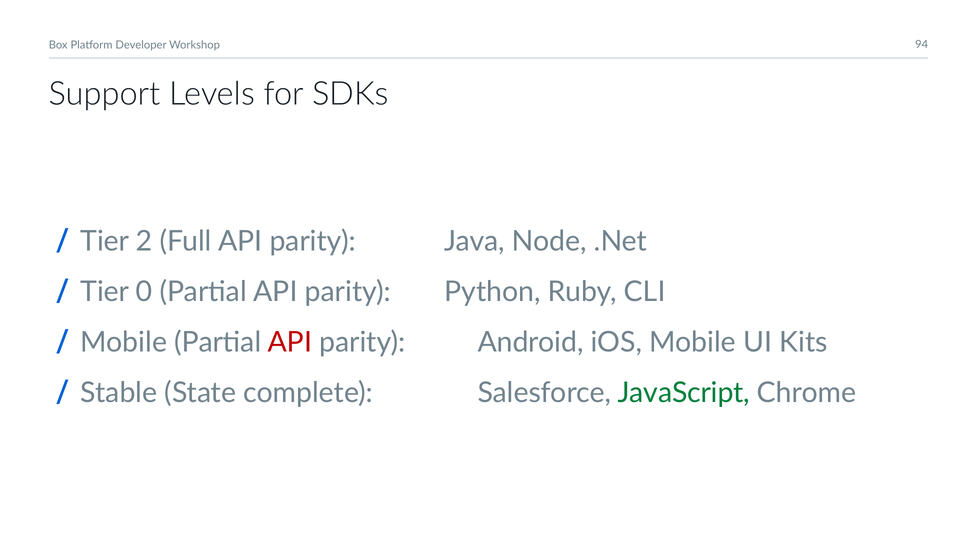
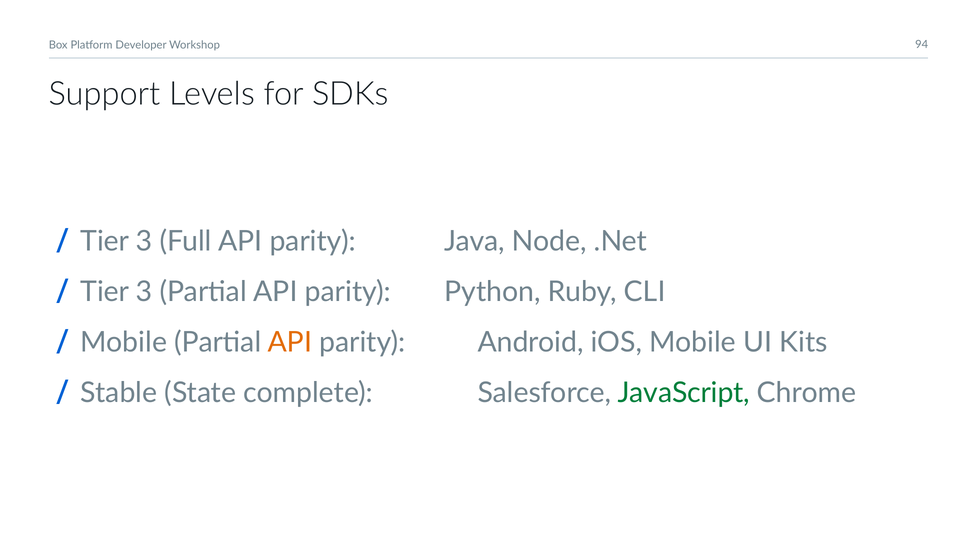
2: 2 -> 3 (144, 241)
0: 0 -> 3 (144, 292)
API colour: red -> orange (290, 342)
